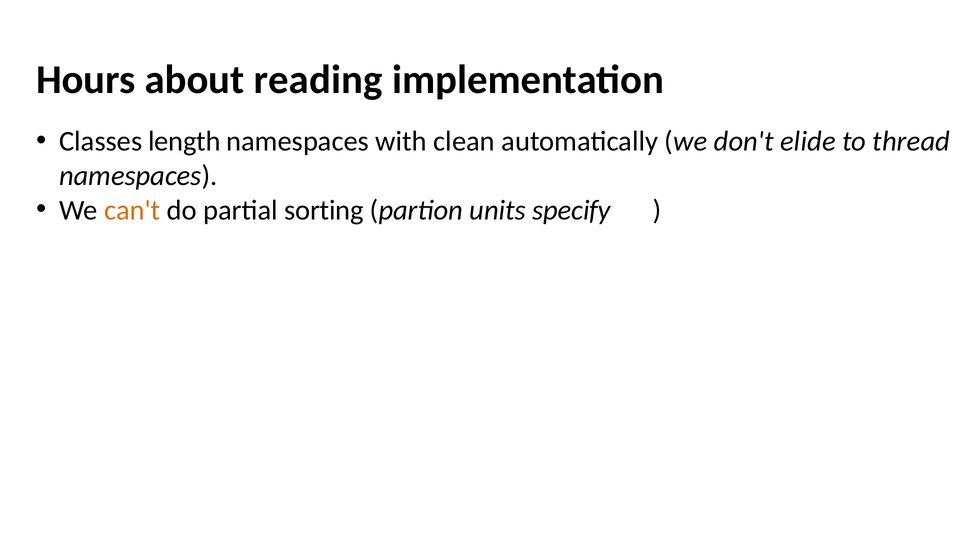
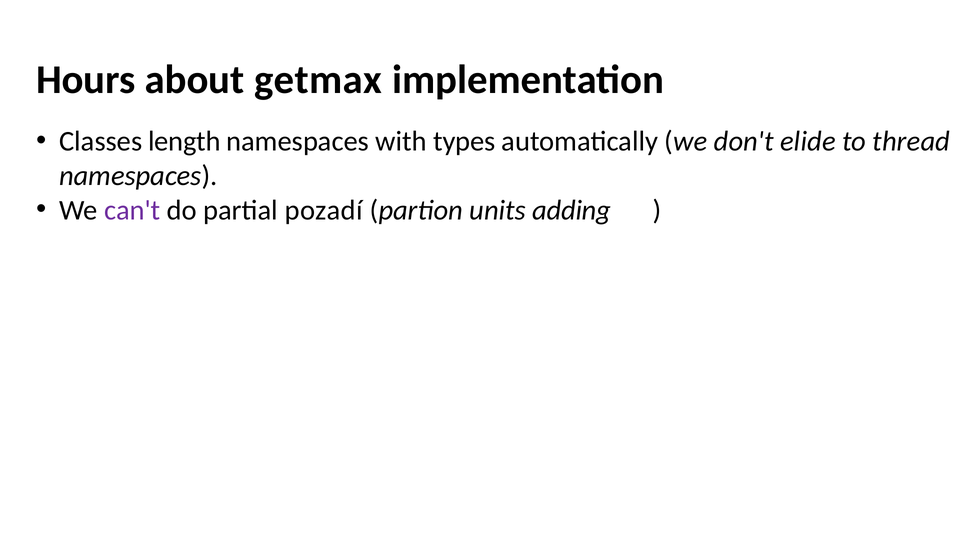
reading: reading -> getmax (318, 80)
clean: clean -> types (464, 142)
can't colour: orange -> purple (132, 210)
sorting: sorting -> pozadí (324, 210)
specify: specify -> adding (572, 210)
